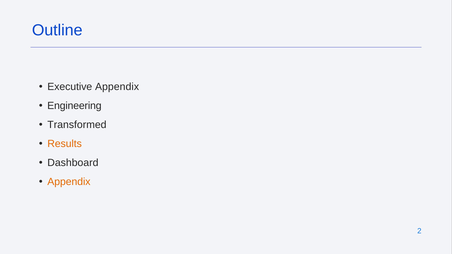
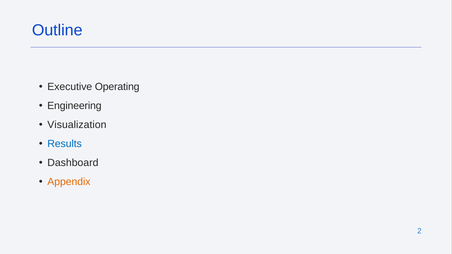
Executive Appendix: Appendix -> Operating (117, 87)
Transformed: Transformed -> Visualization (77, 125)
Results colour: orange -> blue (65, 144)
